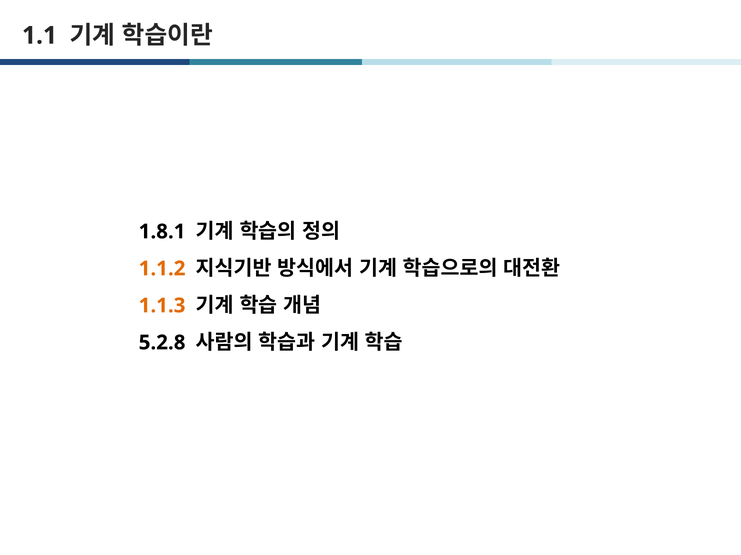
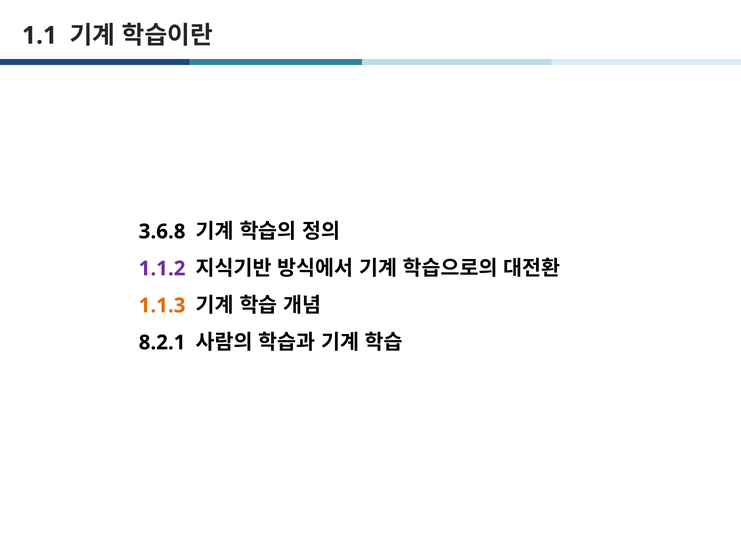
1.8.1: 1.8.1 -> 3.6.8 (162, 232)
1.1.2 colour: orange -> purple (162, 269)
5.2.8: 5.2.8 -> 8.2.1 (162, 343)
